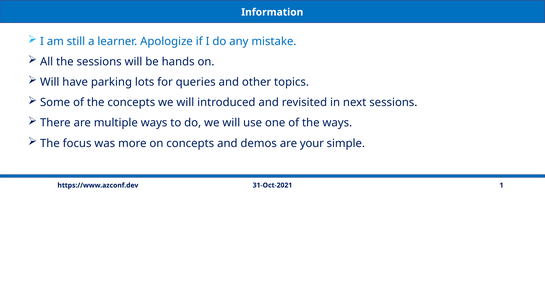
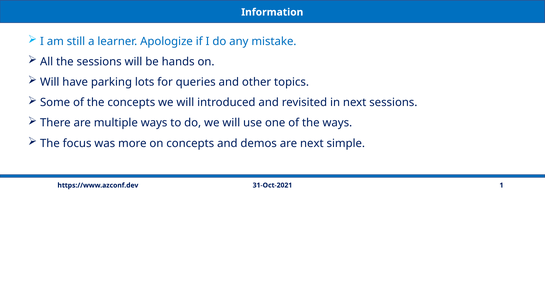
are your: your -> next (312, 144)
